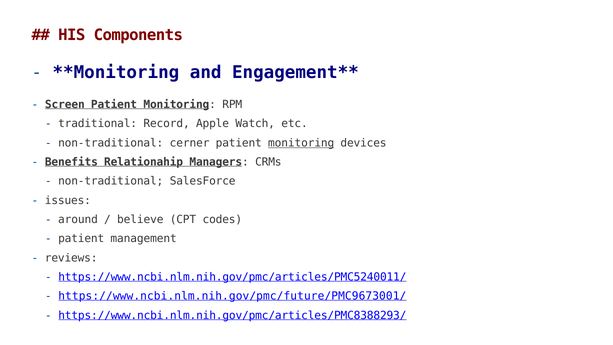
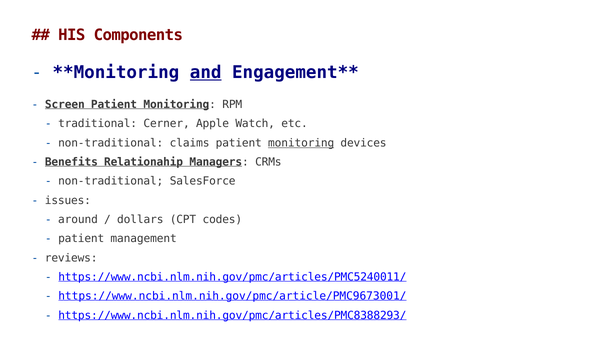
and underline: none -> present (206, 73)
Record: Record -> Cerner (167, 124)
cerner: cerner -> claims (190, 143)
believe: believe -> dollars (140, 219)
https://www.ncbi.nlm.nih.gov/pmc/future/PMC9673001/: https://www.ncbi.nlm.nih.gov/pmc/future/PMC9673001/ -> https://www.ncbi.nlm.nih.gov/pmc/article/PMC9673001/ (232, 296)
